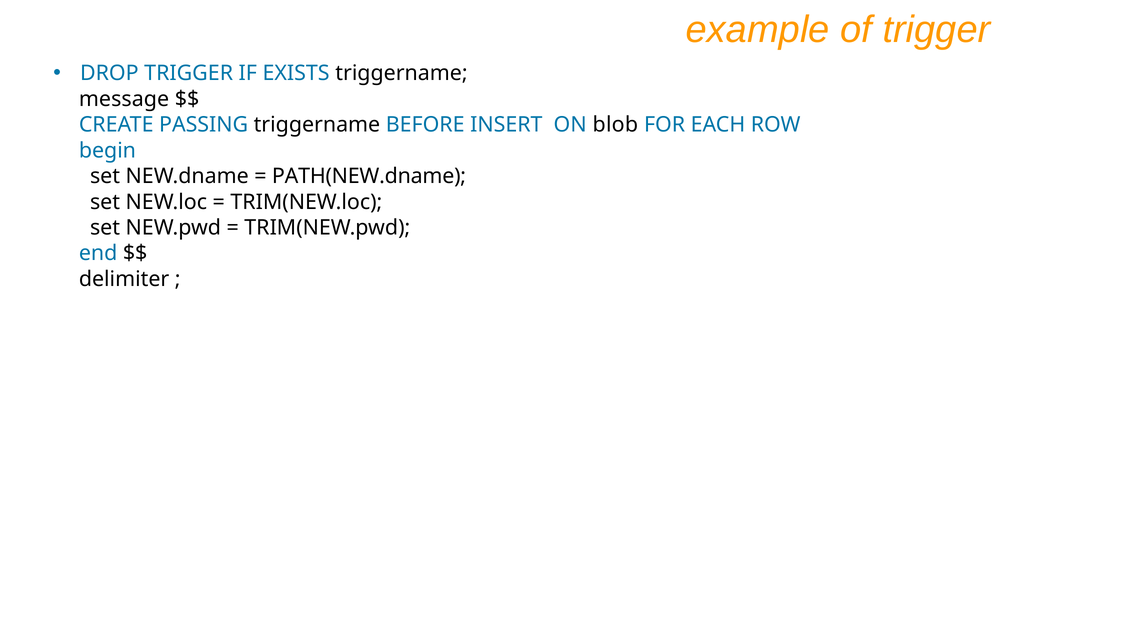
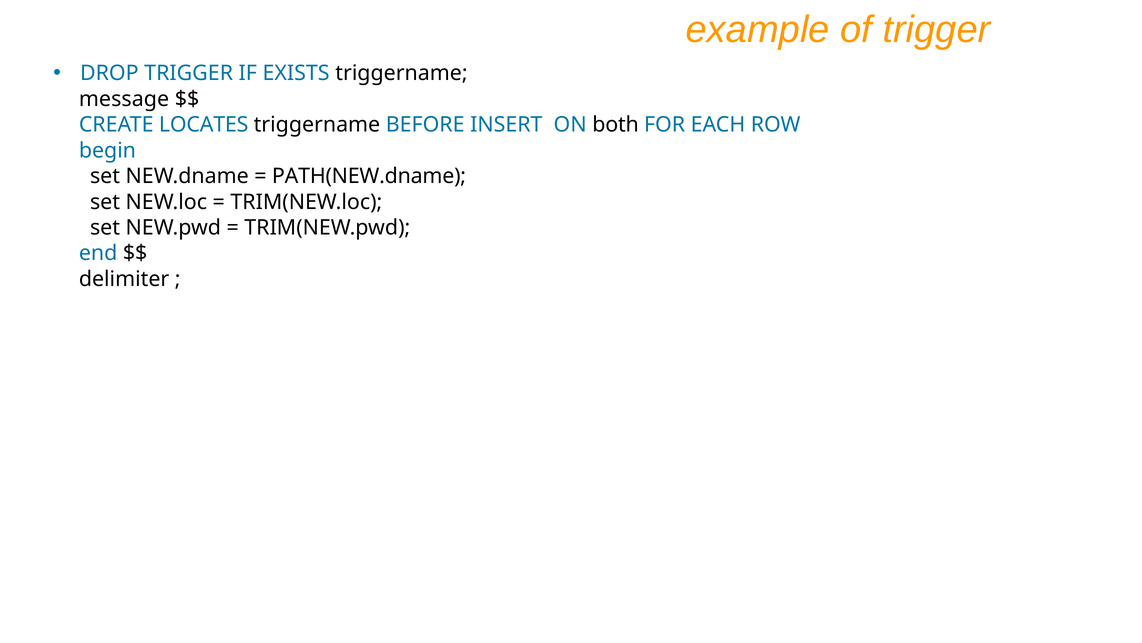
PASSING: PASSING -> LOCATES (204, 125)
blob: blob -> both (616, 125)
